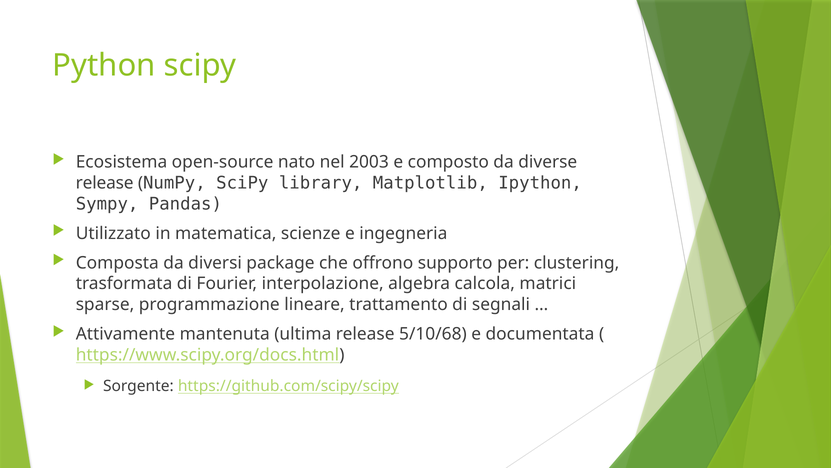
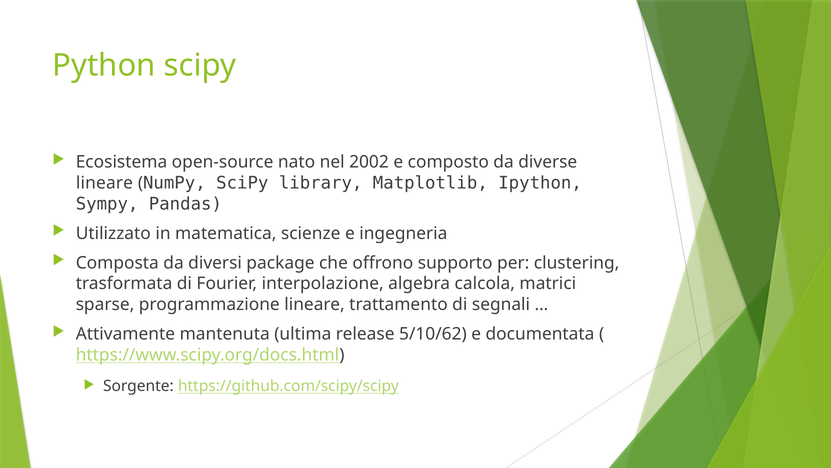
2003: 2003 -> 2002 (369, 162)
release: release -> lineare (104, 183)
5/10/68: 5/10/68 -> 5/10/62 (433, 334)
